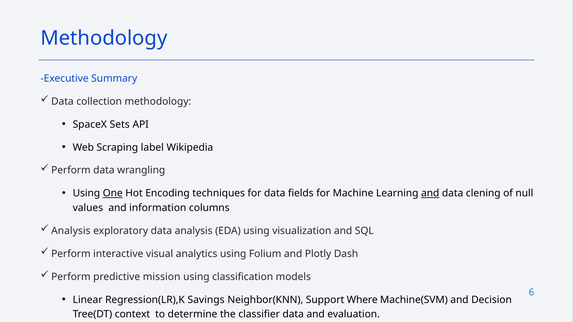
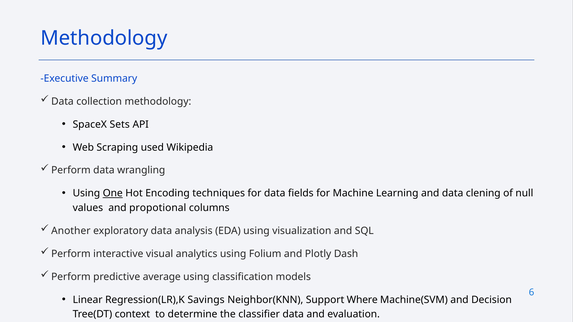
label: label -> used (152, 147)
and underline: present -> none (430, 193)
information: information -> propotional (158, 208)
Analysis: Analysis -> Another (71, 231)
mission: mission -> average (162, 277)
